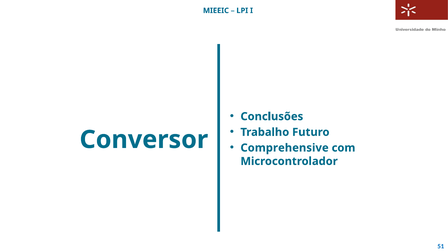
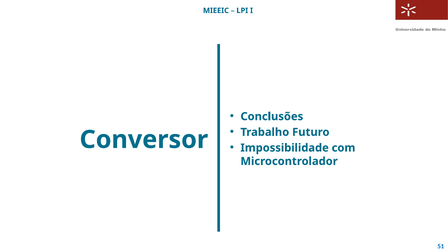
Comprehensive: Comprehensive -> Impossibilidade (285, 148)
